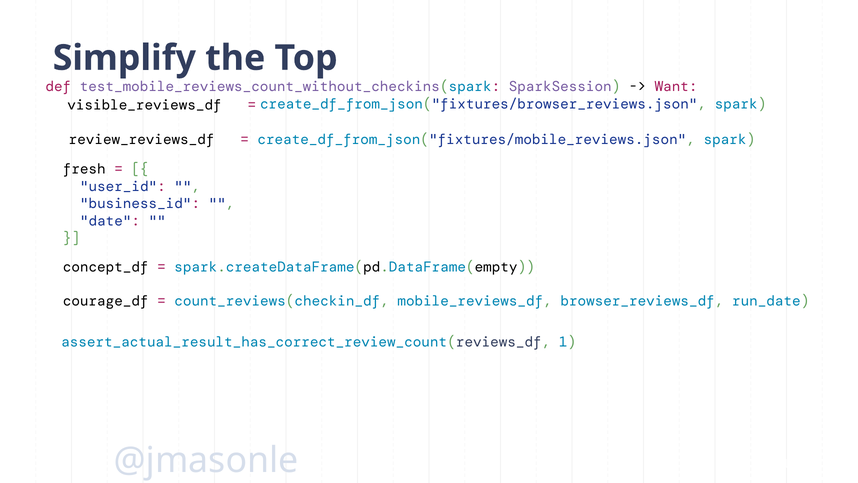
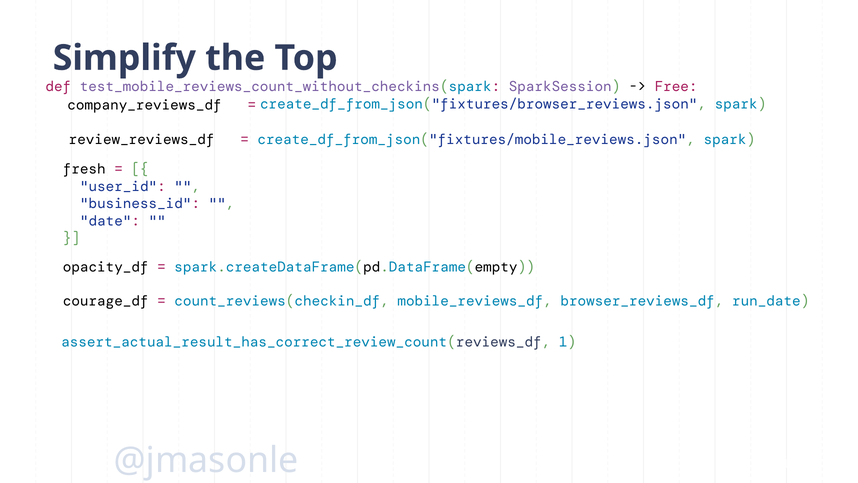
Want: Want -> Free (676, 86)
visible_reviews_df: visible_reviews_df -> company_reviews_df (145, 105)
concept_df: concept_df -> opacity_df (106, 267)
